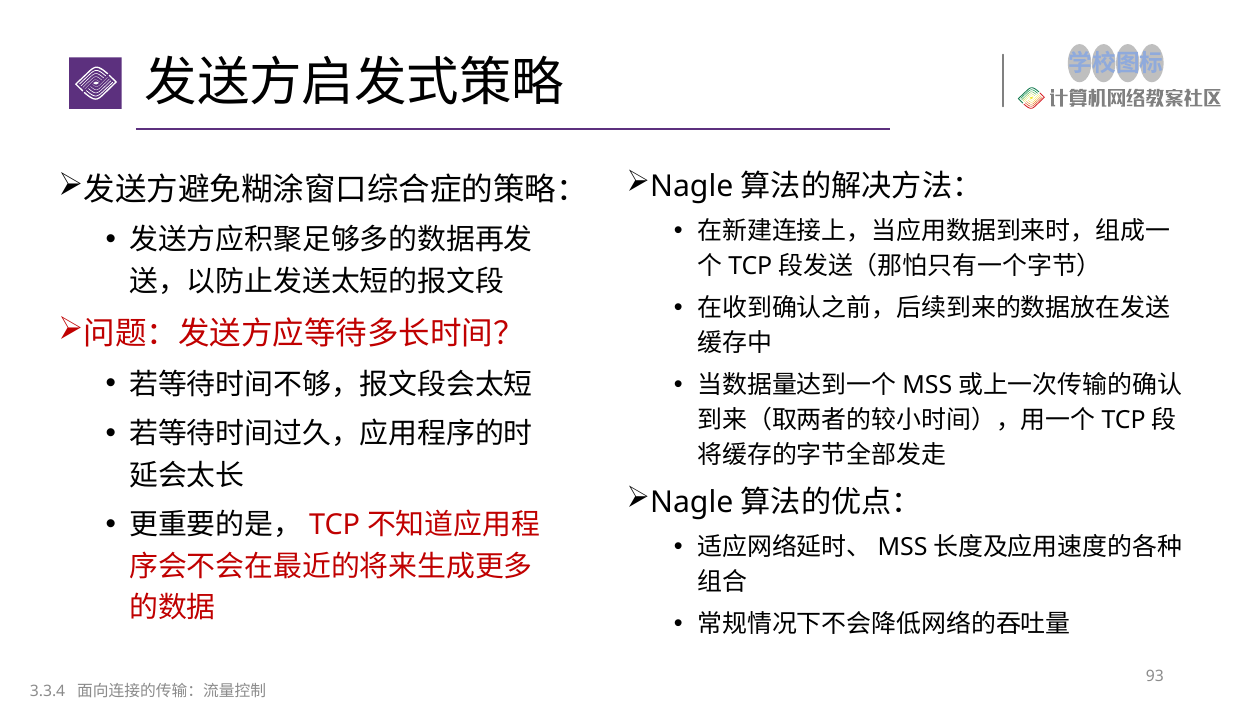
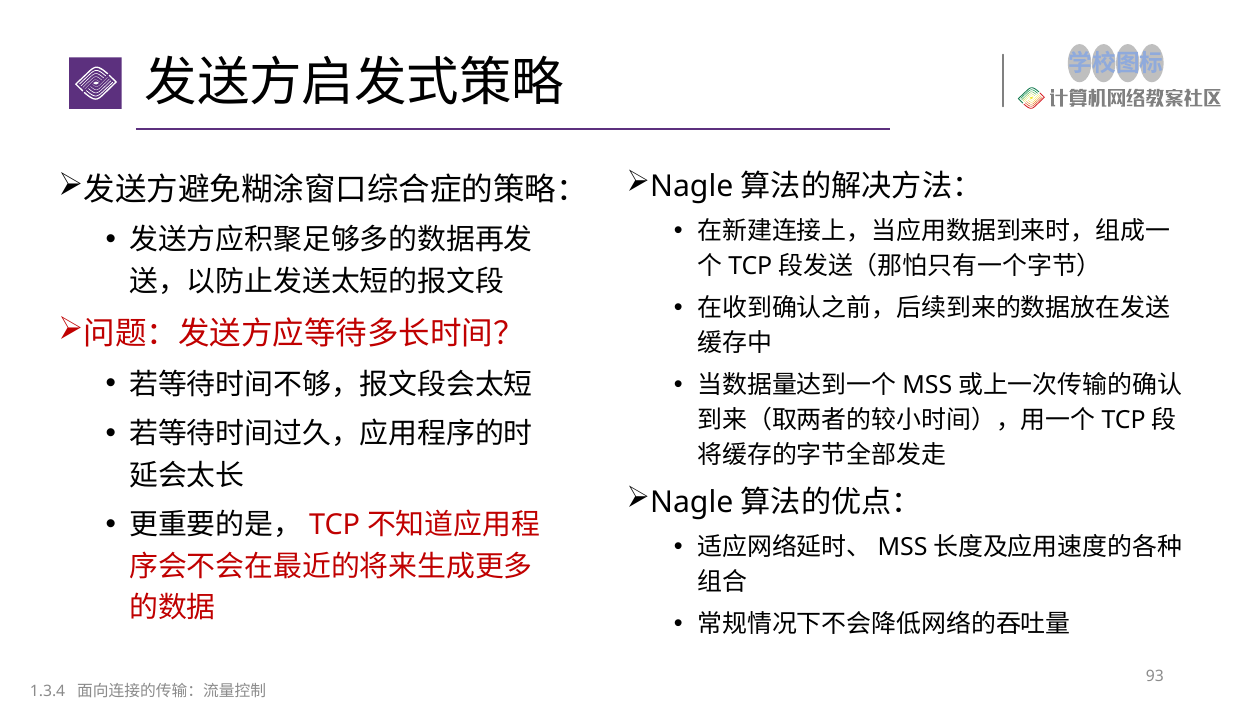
3.3.4: 3.3.4 -> 1.3.4 (48, 691)
